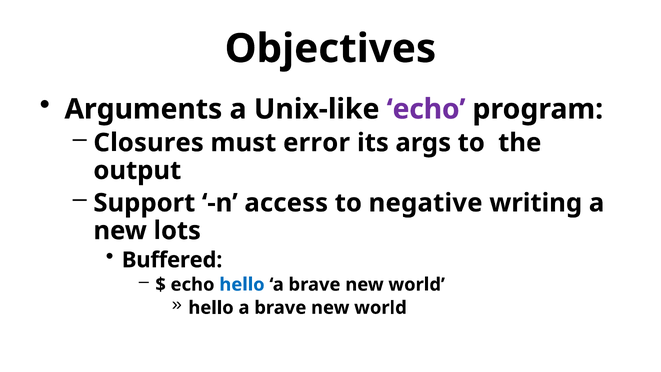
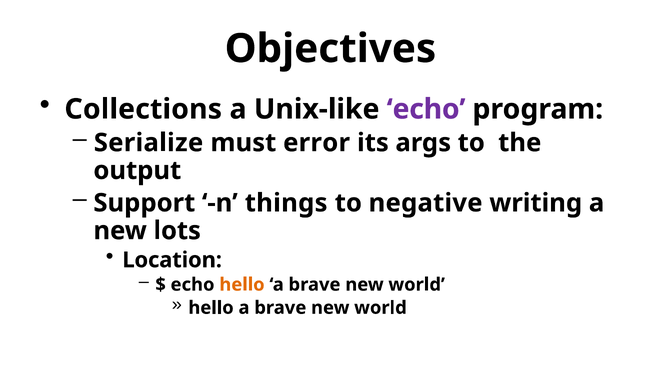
Arguments: Arguments -> Collections (143, 109)
Closures: Closures -> Serialize (149, 143)
access: access -> things (286, 203)
Buffered: Buffered -> Location (172, 260)
hello colour: blue -> orange (242, 284)
